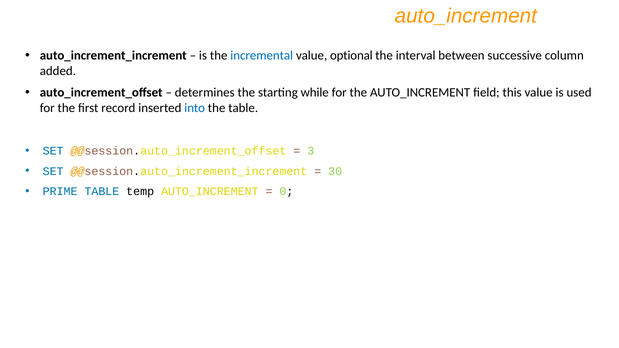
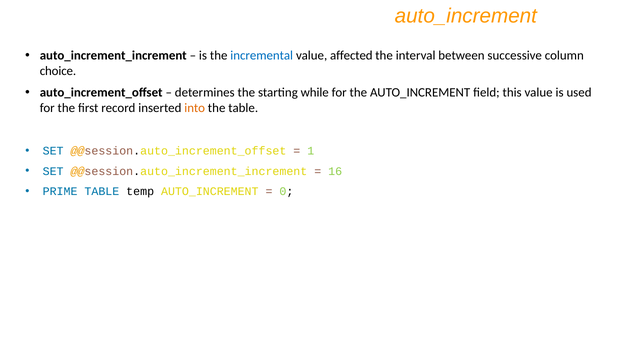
optional: optional -> affected (351, 56)
added: added -> choice (58, 71)
into colour: blue -> orange (195, 108)
3: 3 -> 1 (311, 151)
30: 30 -> 16 (335, 171)
